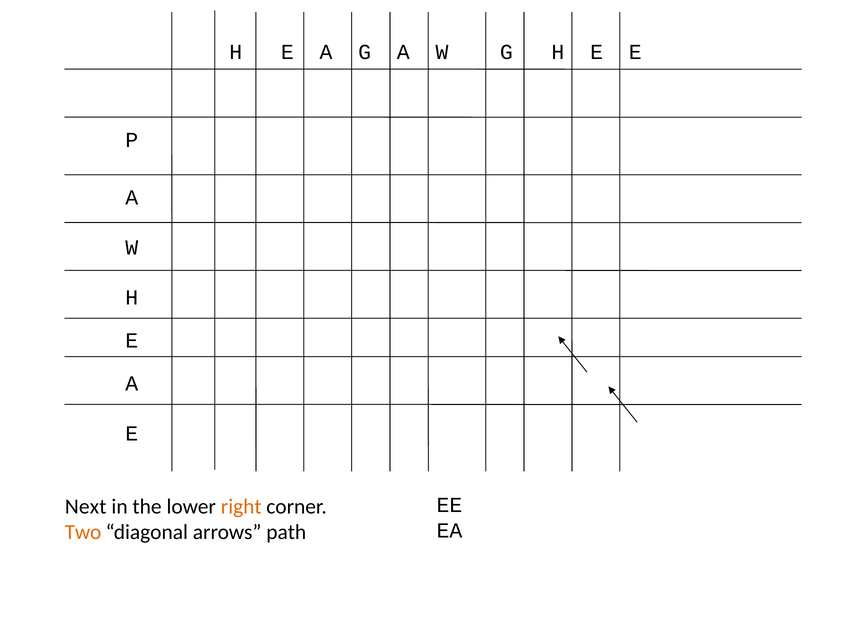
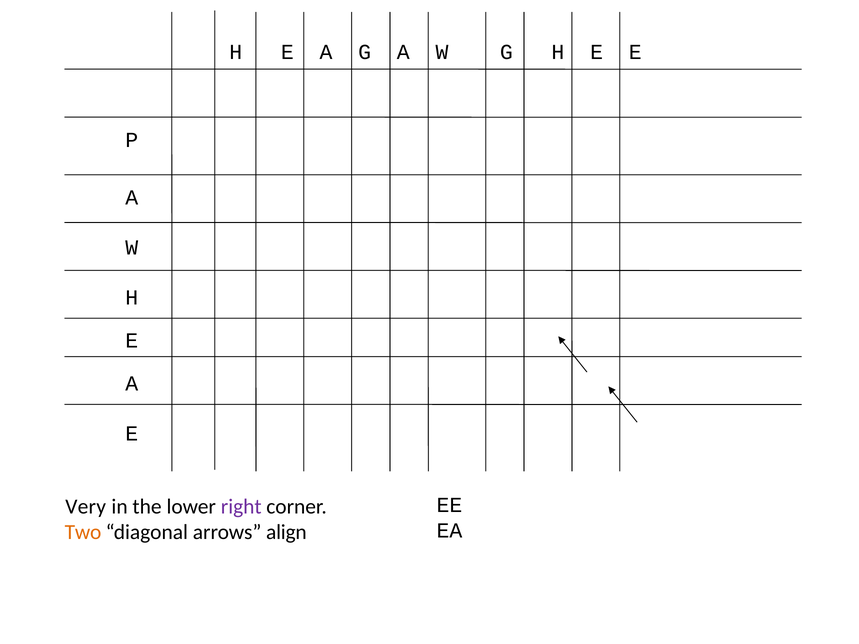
Next: Next -> Very (86, 507)
right colour: orange -> purple (241, 507)
path: path -> align (286, 533)
